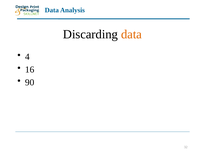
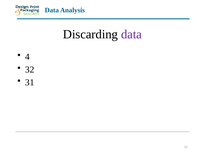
data colour: orange -> purple (131, 34)
16: 16 -> 32 (30, 69)
90: 90 -> 31 (30, 82)
